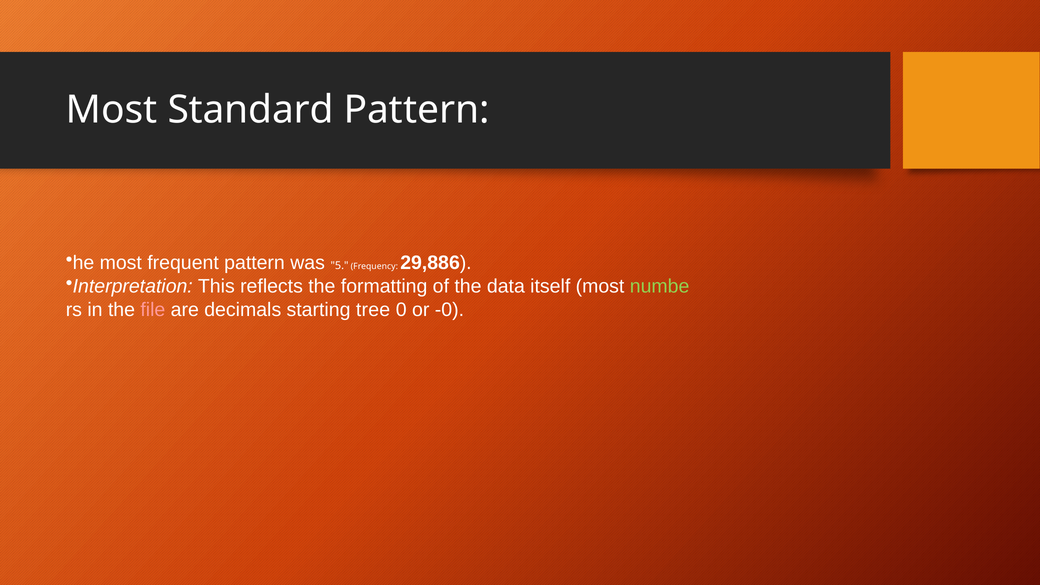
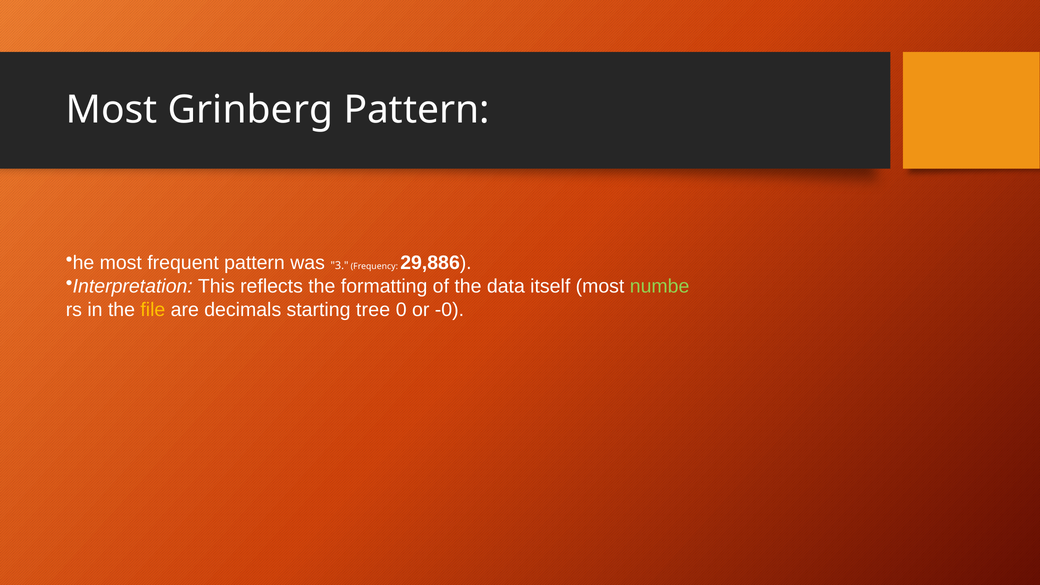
Standard: Standard -> Grinberg (250, 110)
5: 5 -> 3 (340, 266)
file colour: pink -> yellow (153, 310)
